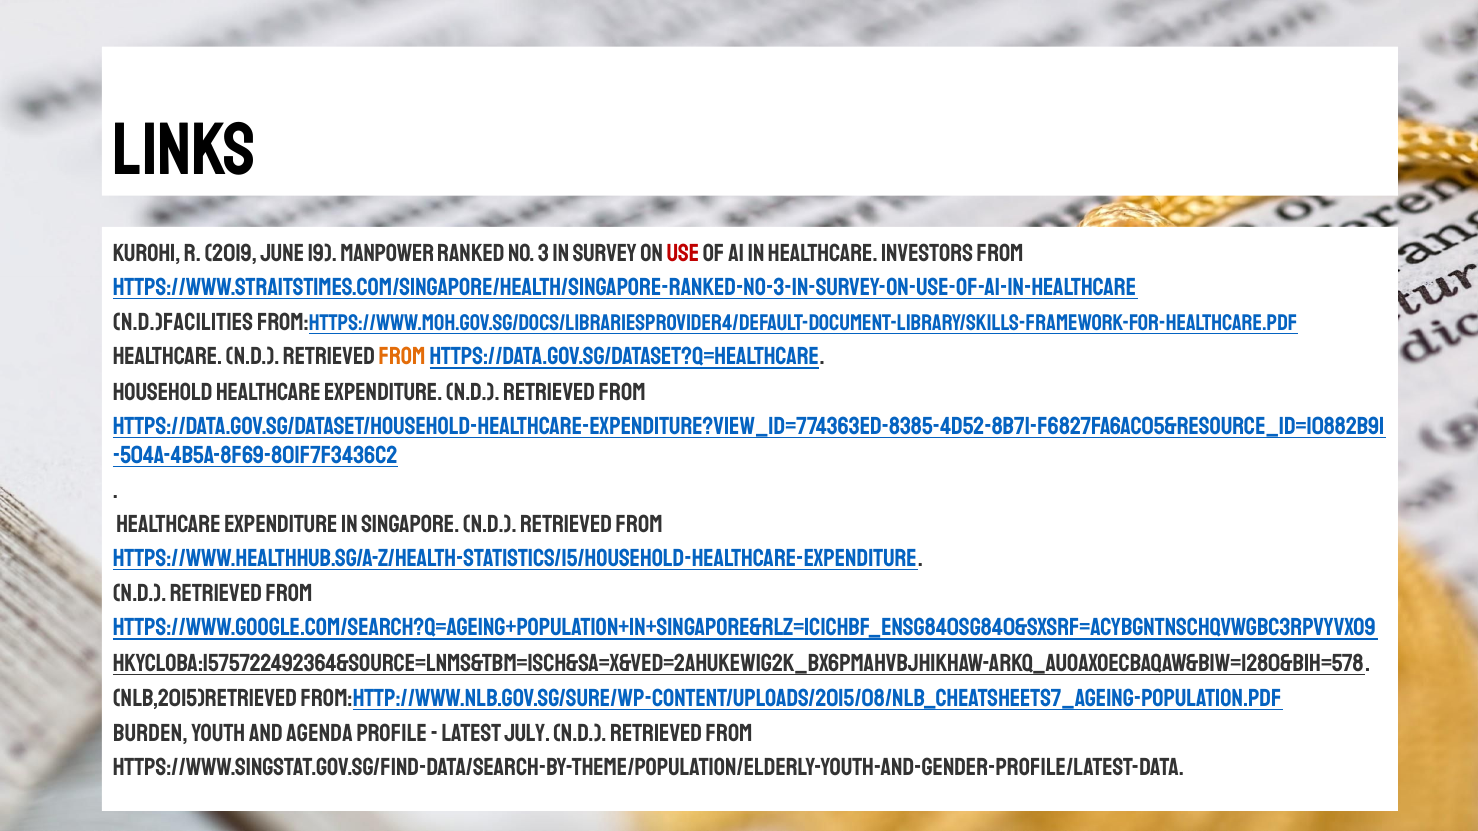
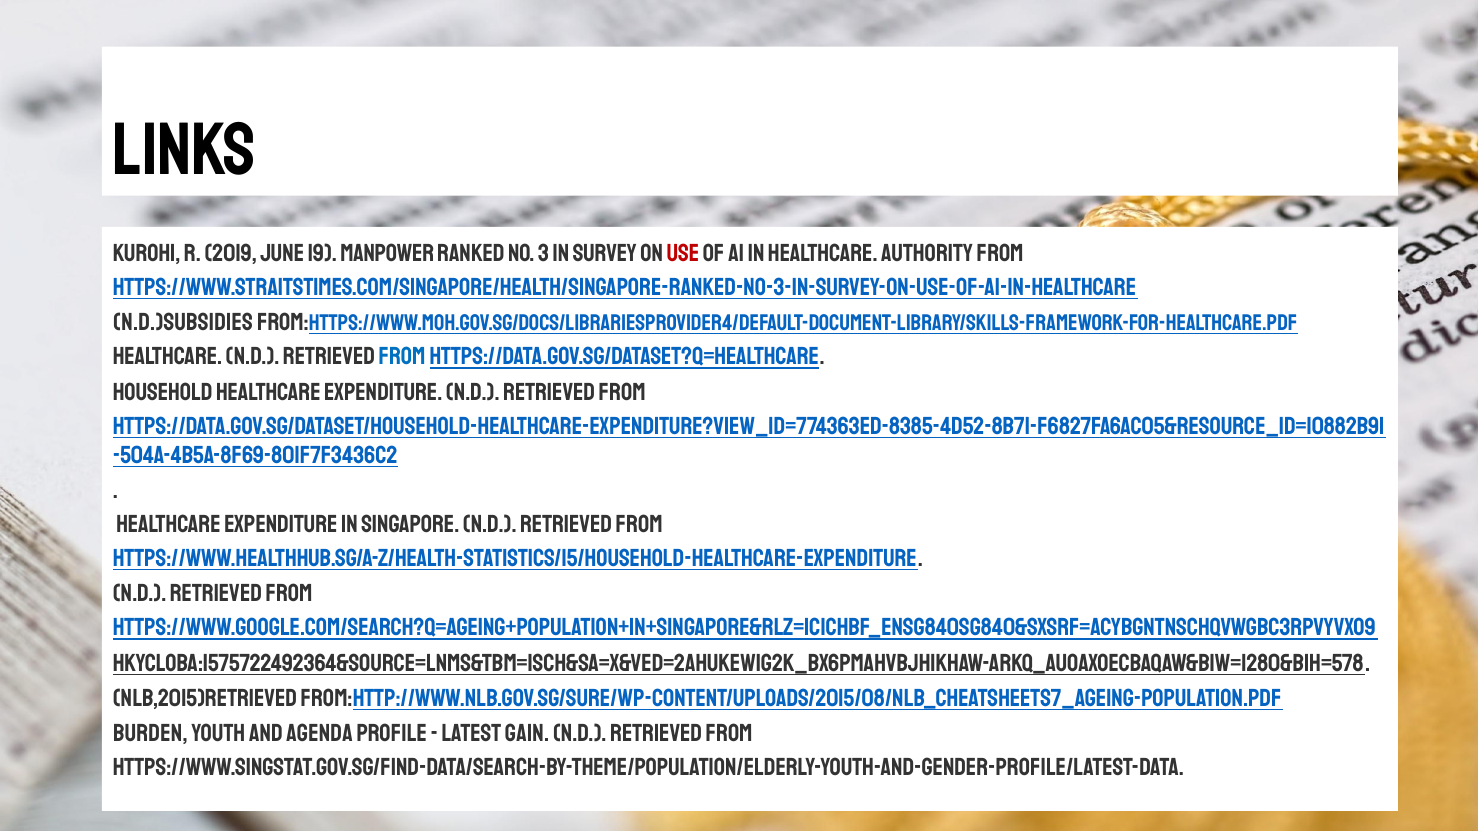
Investors: Investors -> Authority (927, 253)
n.d.)facilities: n.d.)facilities -> n.d.)subsidies (183, 323)
from colour: orange -> blue (402, 357)
July: July -> Gain (527, 734)
